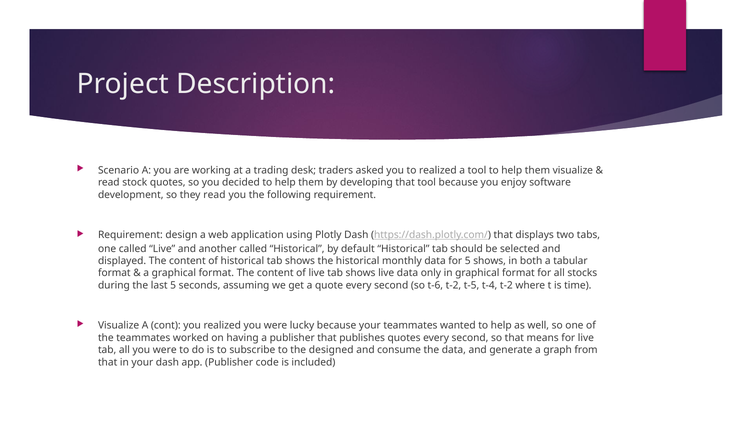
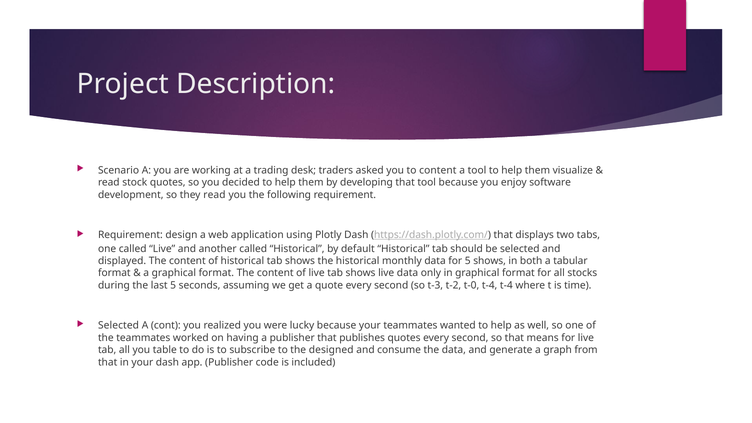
to realized: realized -> content (438, 170)
t-6: t-6 -> t-3 (435, 285)
t-5: t-5 -> t-0 (472, 285)
t-4 t-2: t-2 -> t-4 (506, 285)
Visualize: Visualize -> Selected (119, 326)
all you were: were -> table (165, 350)
